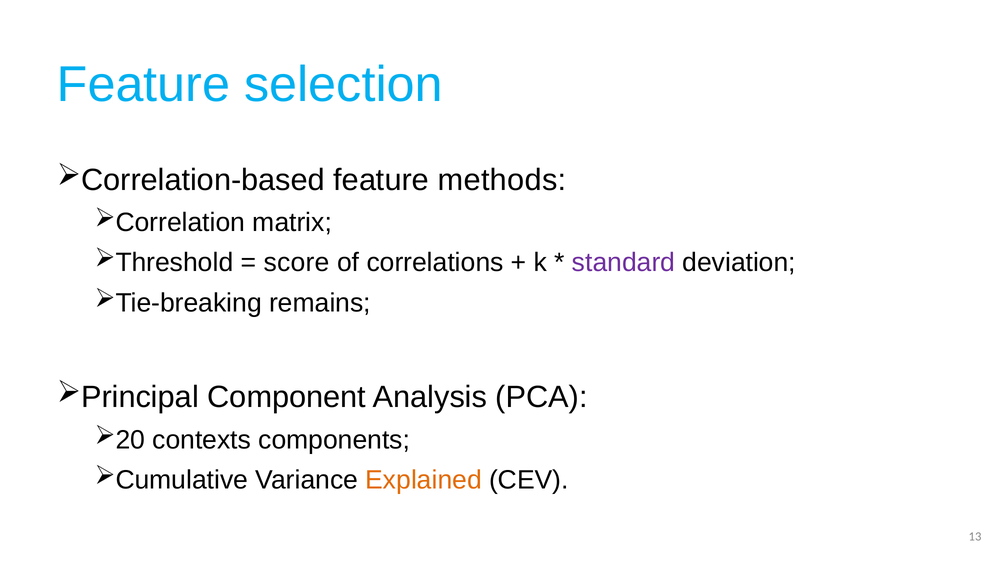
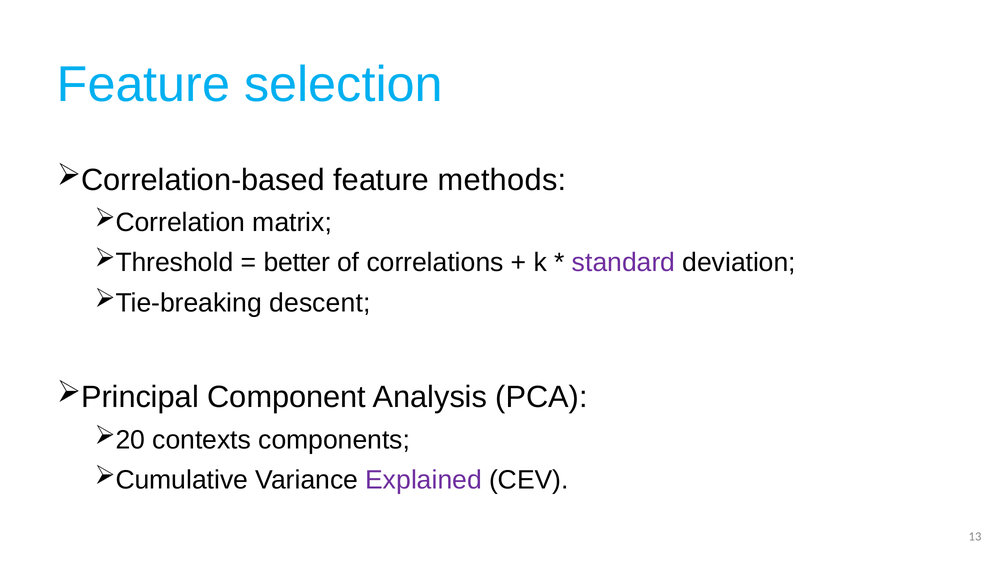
score: score -> better (297, 263)
remains: remains -> descent (320, 303)
Explained colour: orange -> purple (424, 480)
